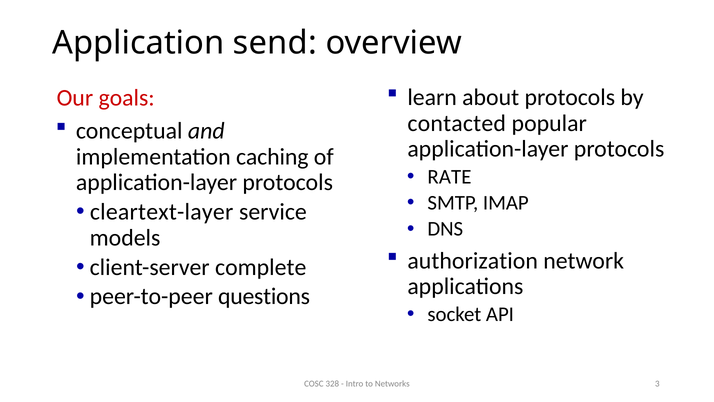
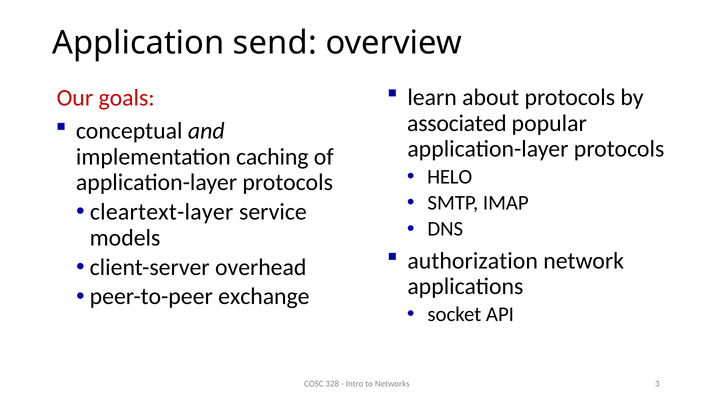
contacted: contacted -> associated (457, 123)
RATE: RATE -> HELO (450, 177)
complete: complete -> overhead (261, 267)
questions: questions -> exchange (264, 296)
